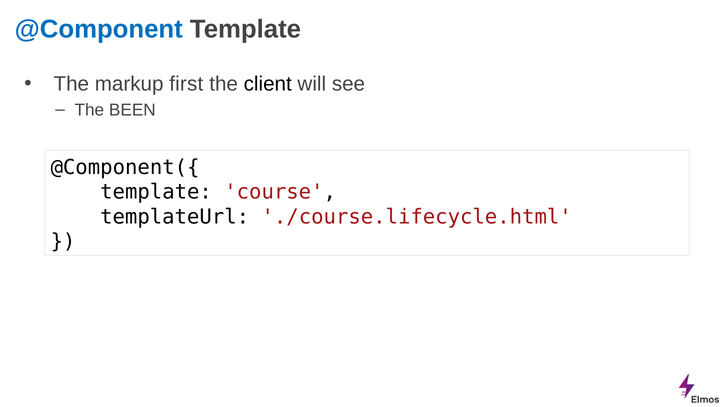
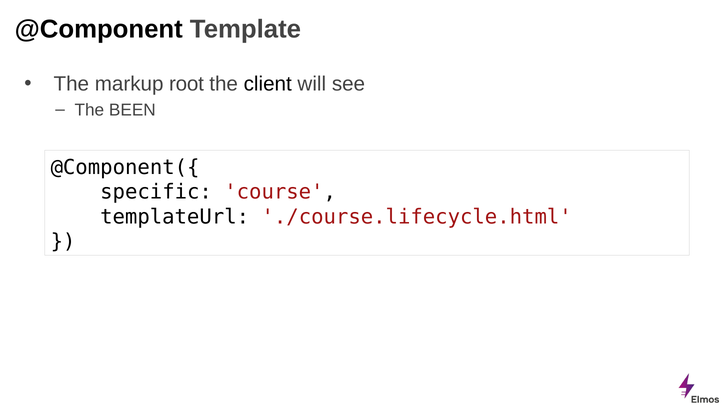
@Component colour: blue -> black (99, 29)
first: first -> root (186, 84)
template: template -> specific (156, 192)
